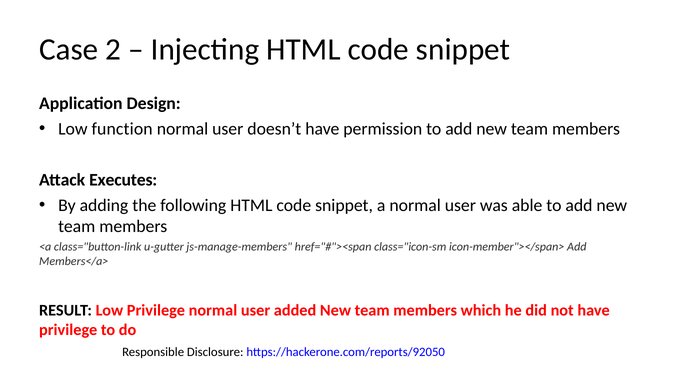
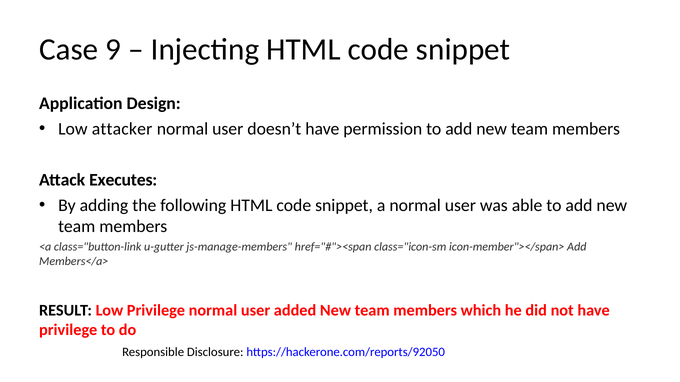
2: 2 -> 9 (113, 49)
function: function -> attacker (122, 129)
